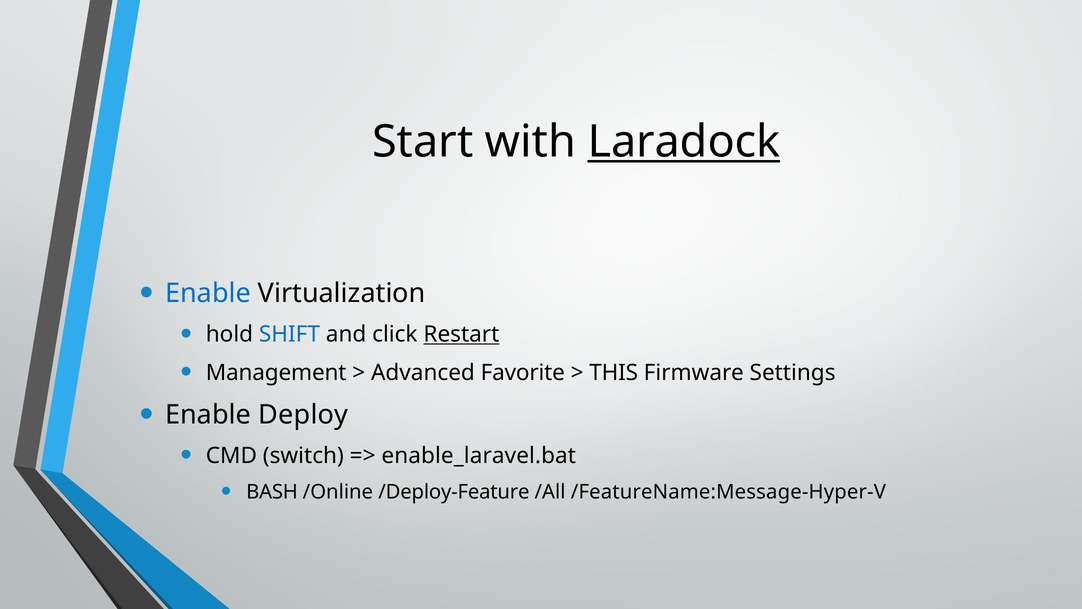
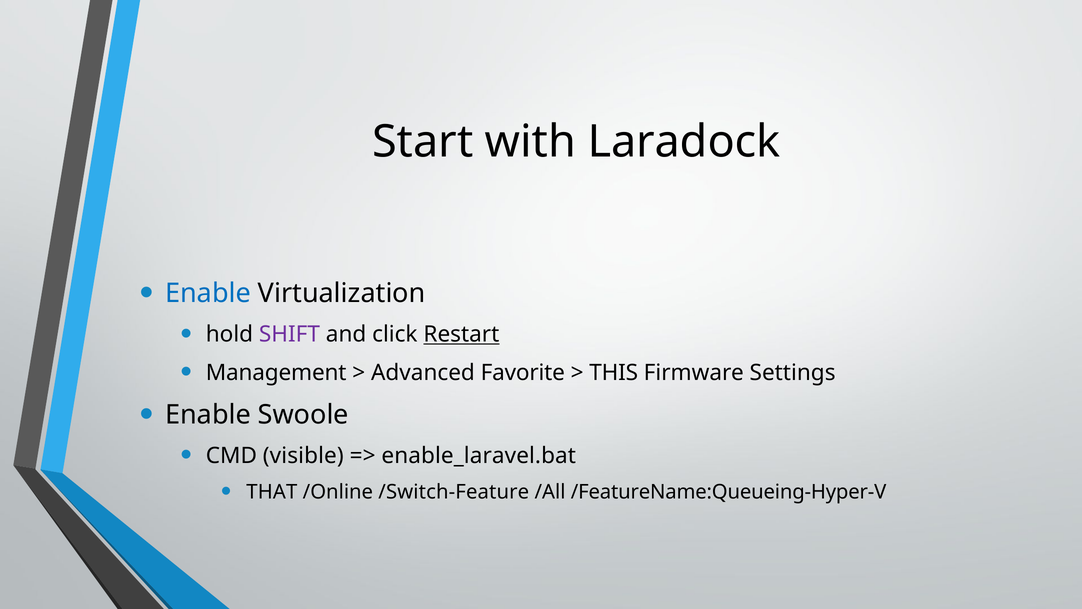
Laradock underline: present -> none (684, 142)
SHIFT colour: blue -> purple (289, 334)
Deploy: Deploy -> Swoole (303, 415)
switch: switch -> visible (303, 455)
BASH: BASH -> THAT (272, 492)
/Deploy-Feature: /Deploy-Feature -> /Switch-Feature (454, 492)
/FeatureName:Message-Hyper-V: /FeatureName:Message-Hyper-V -> /FeatureName:Queueing-Hyper-V (729, 492)
